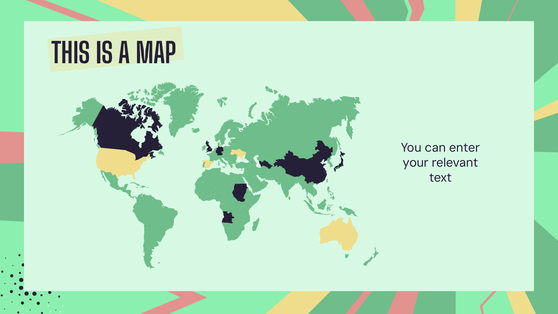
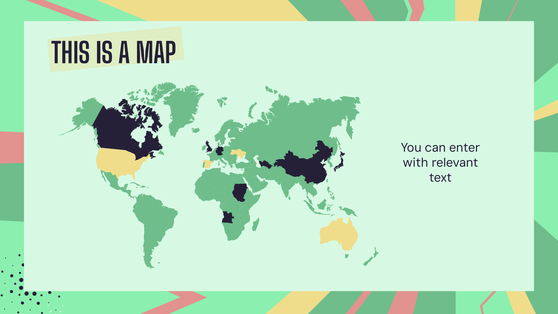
your: your -> with (415, 163)
